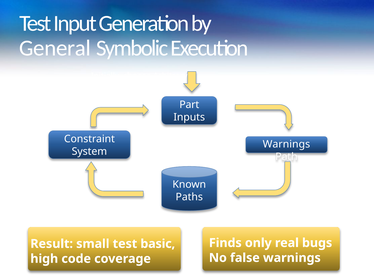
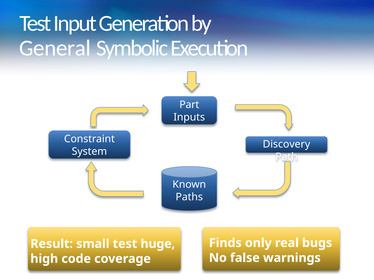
Warnings: Warnings -> Discovery (286, 145)
basic: basic -> huge (158, 244)
